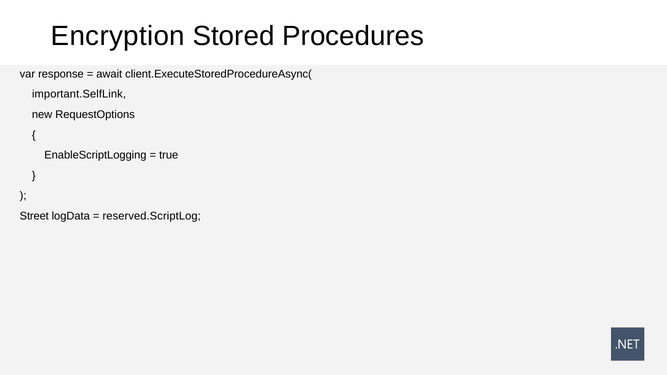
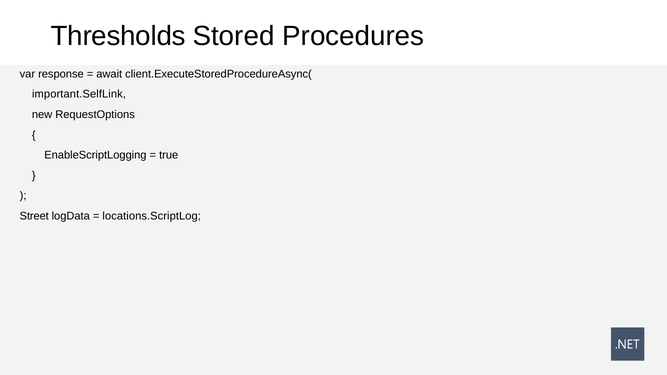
Encryption: Encryption -> Thresholds (118, 36)
reserved.ScriptLog: reserved.ScriptLog -> locations.ScriptLog (152, 216)
